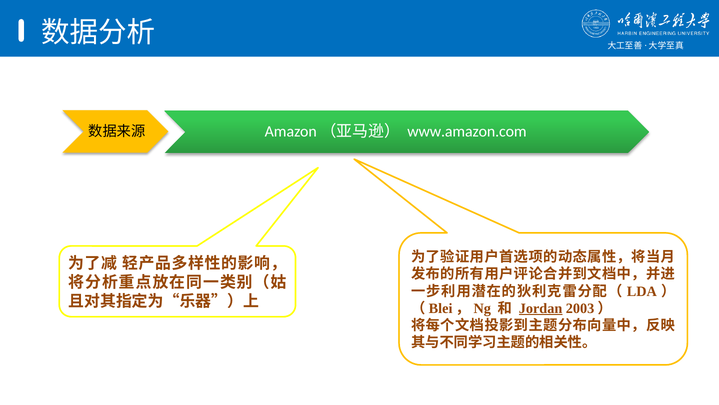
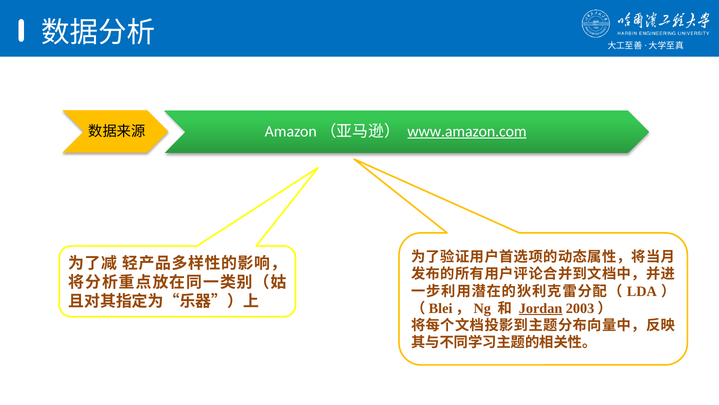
www.amazon.com underline: none -> present (467, 131)
